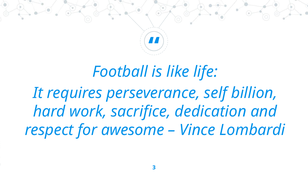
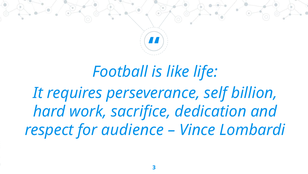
awesome: awesome -> audience (133, 129)
